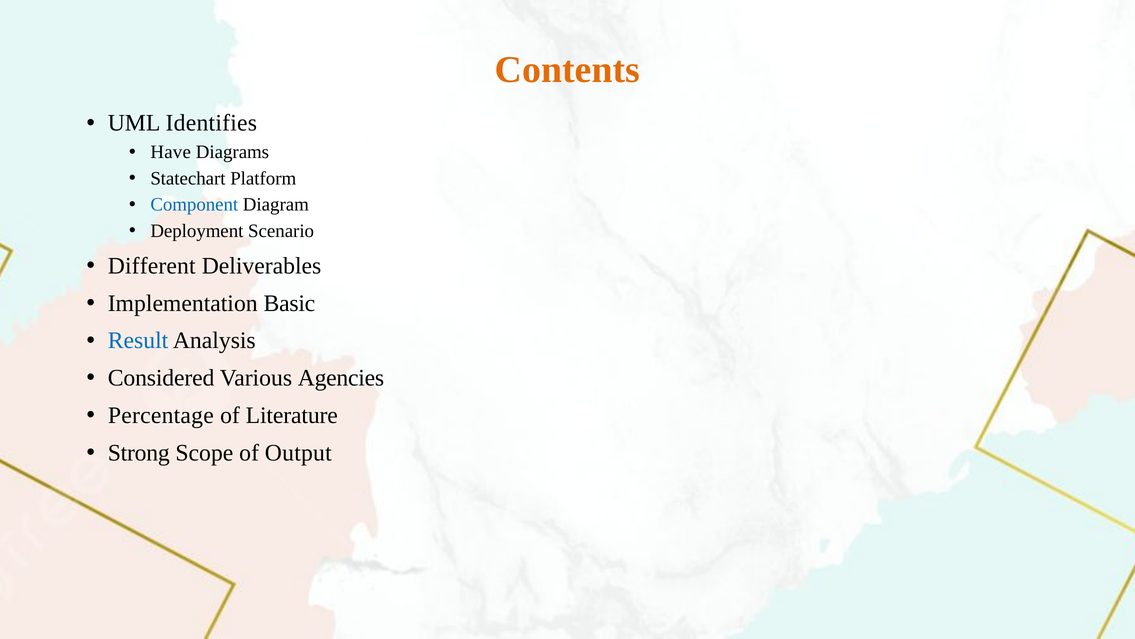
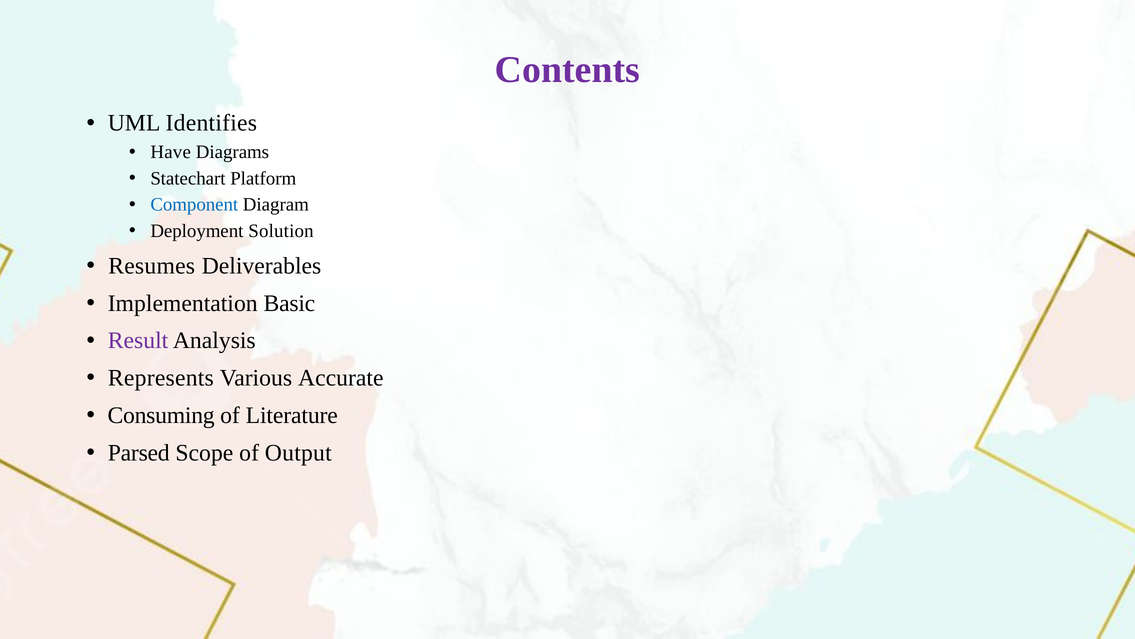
Contents colour: orange -> purple (567, 70)
Scenario: Scenario -> Solution (281, 231)
Different: Different -> Resumes (152, 266)
Result colour: blue -> purple (138, 340)
Considered: Considered -> Represents (161, 378)
Agencies: Agencies -> Accurate (341, 378)
Percentage: Percentage -> Consuming (161, 415)
Strong: Strong -> Parsed (139, 453)
